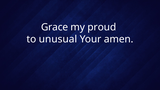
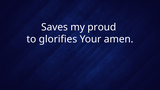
Grace: Grace -> Saves (55, 27)
unusual: unusual -> glorifies (58, 39)
